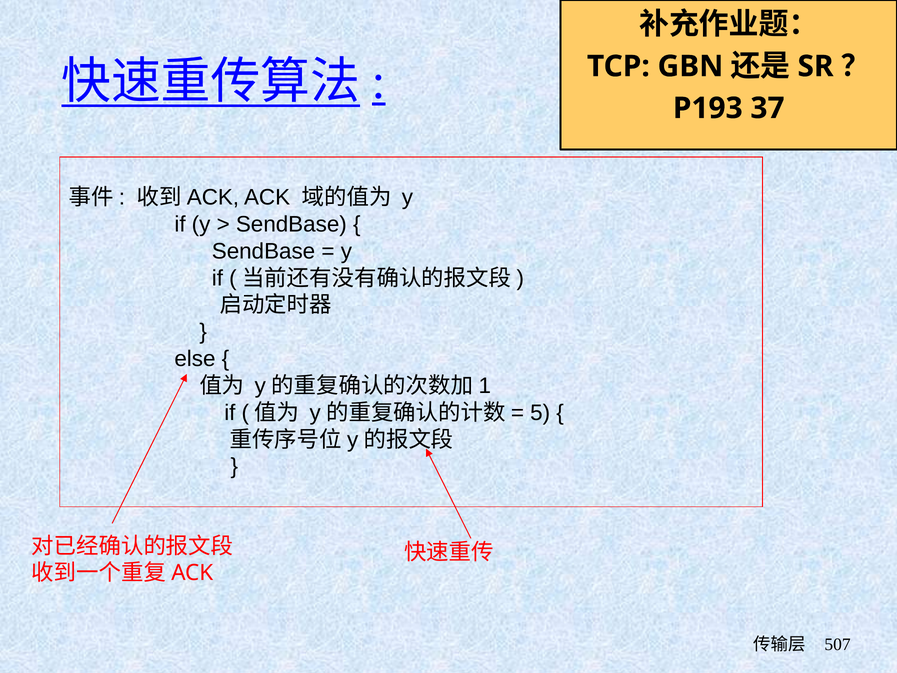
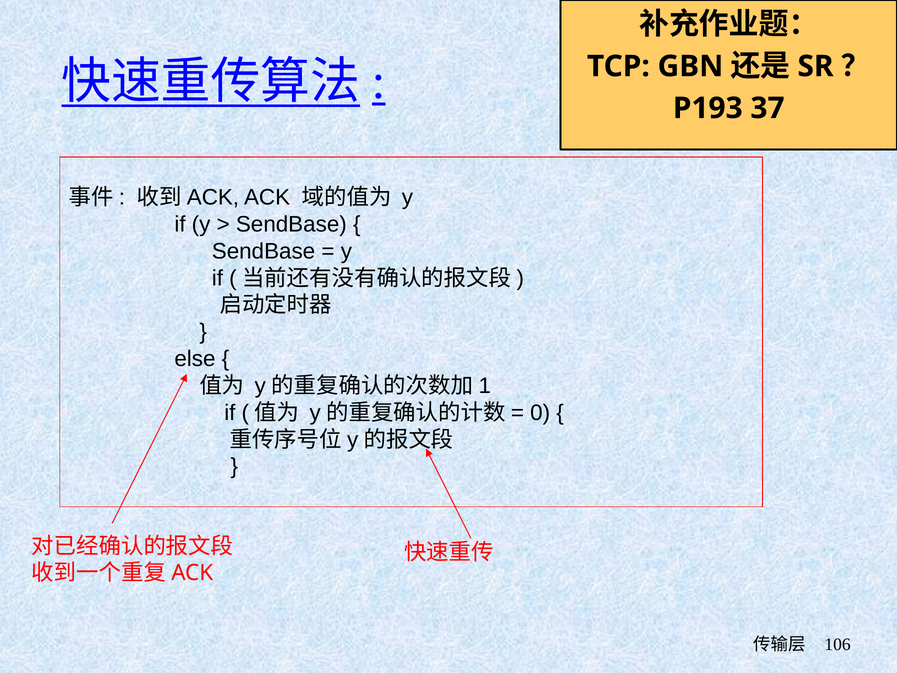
5: 5 -> 0 (540, 413)
507: 507 -> 106 (838, 644)
